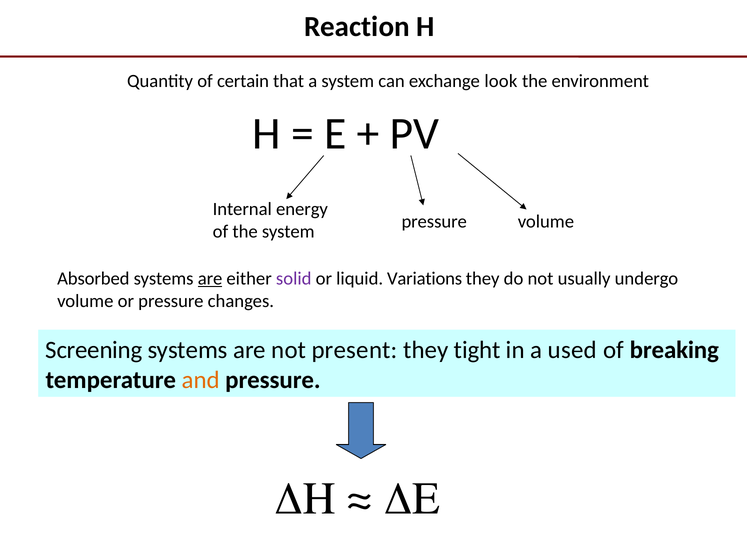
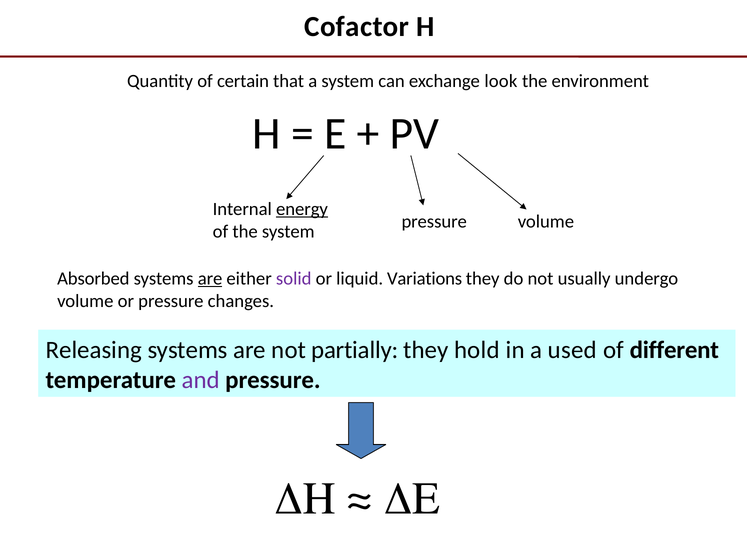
Reaction: Reaction -> Cofactor (357, 27)
energy underline: none -> present (302, 209)
Screening: Screening -> Releasing (94, 350)
present: present -> partially (355, 350)
tight: tight -> hold (477, 350)
breaking: breaking -> different (674, 350)
and colour: orange -> purple (201, 380)
